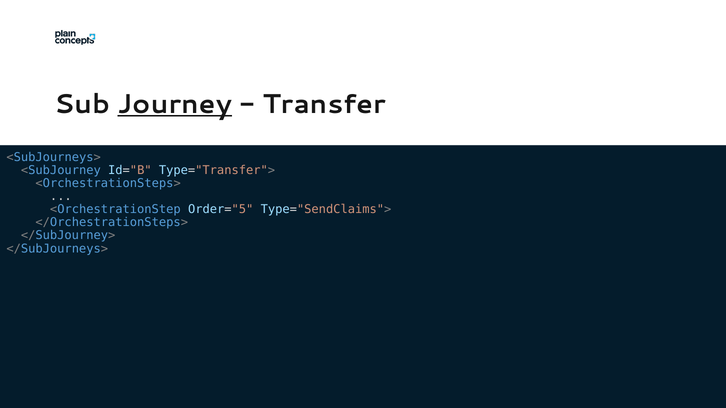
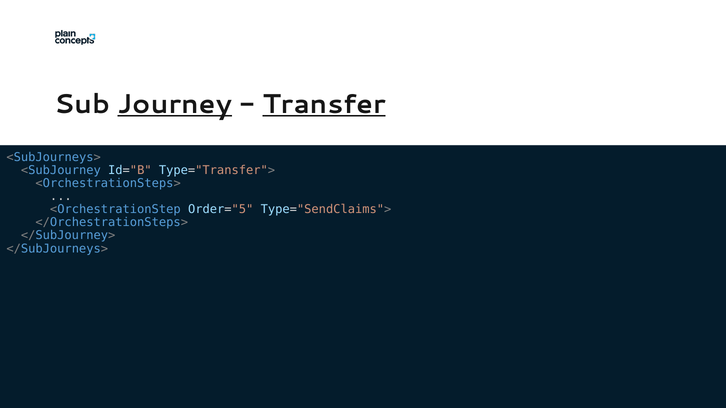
Transfer underline: none -> present (324, 104)
